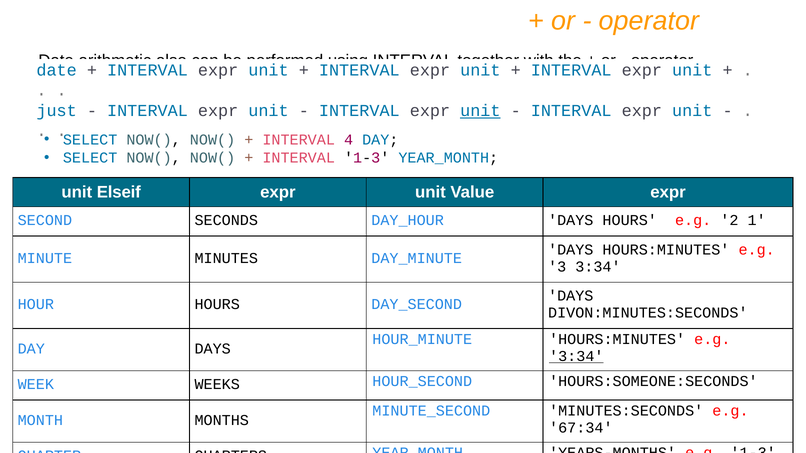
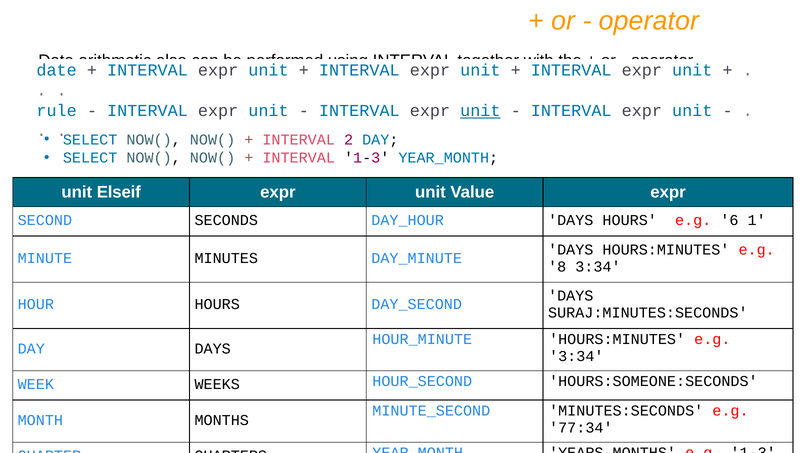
just: just -> rule (57, 111)
4: 4 -> 2 (349, 140)
2: 2 -> 6 (729, 221)
3: 3 -> 8 (557, 267)
DIVON:MINUTES:SECONDS: DIVON:MINUTES:SECONDS -> SURAJ:MINUTES:SECONDS (648, 313)
3:34 underline: present -> none (576, 357)
67:34: 67:34 -> 77:34 (581, 428)
